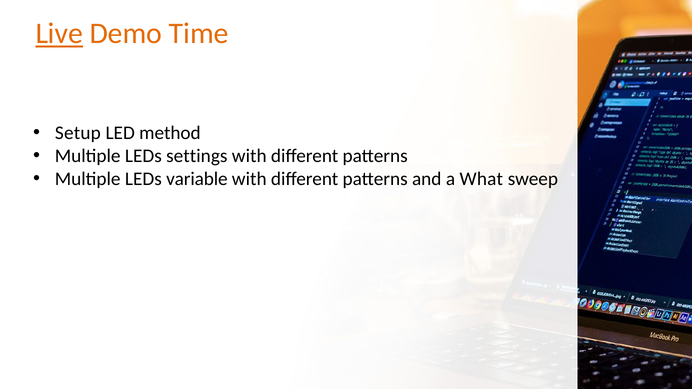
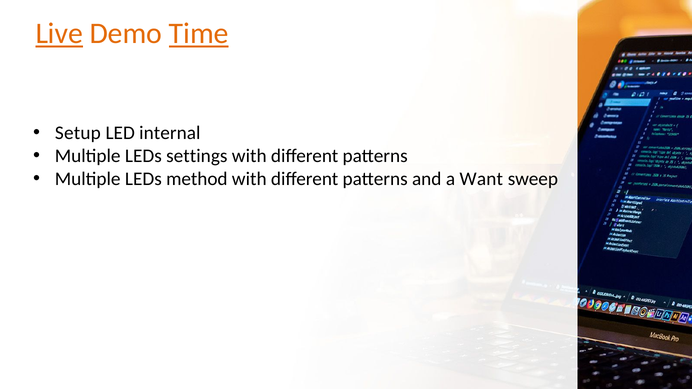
Time underline: none -> present (199, 34)
method: method -> internal (170, 133)
variable: variable -> method (197, 179)
What: What -> Want (481, 179)
